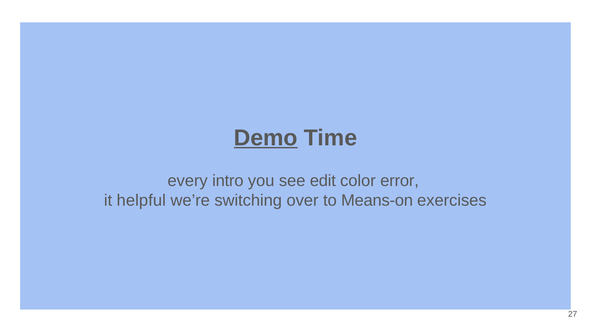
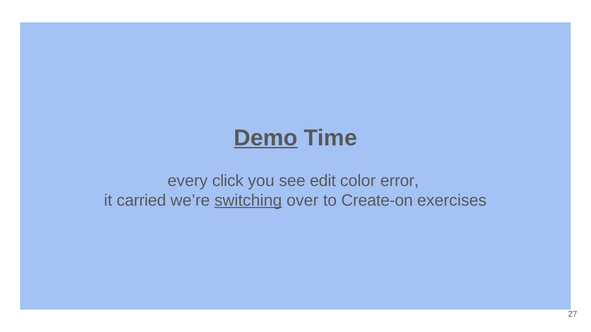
intro: intro -> click (228, 181)
helpful: helpful -> carried (141, 201)
switching underline: none -> present (248, 201)
Means-on: Means-on -> Create-on (377, 201)
